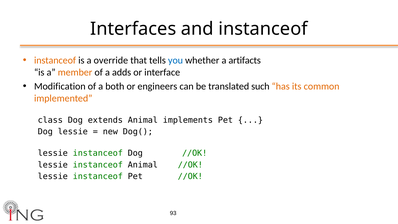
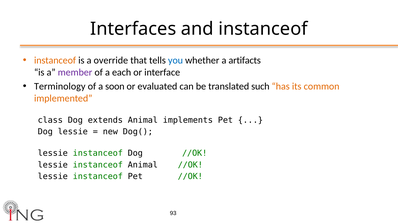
member colour: orange -> purple (75, 72)
adds: adds -> each (122, 72)
Modification: Modification -> Terminology (60, 86)
both: both -> soon (115, 86)
engineers: engineers -> evaluated (157, 86)
